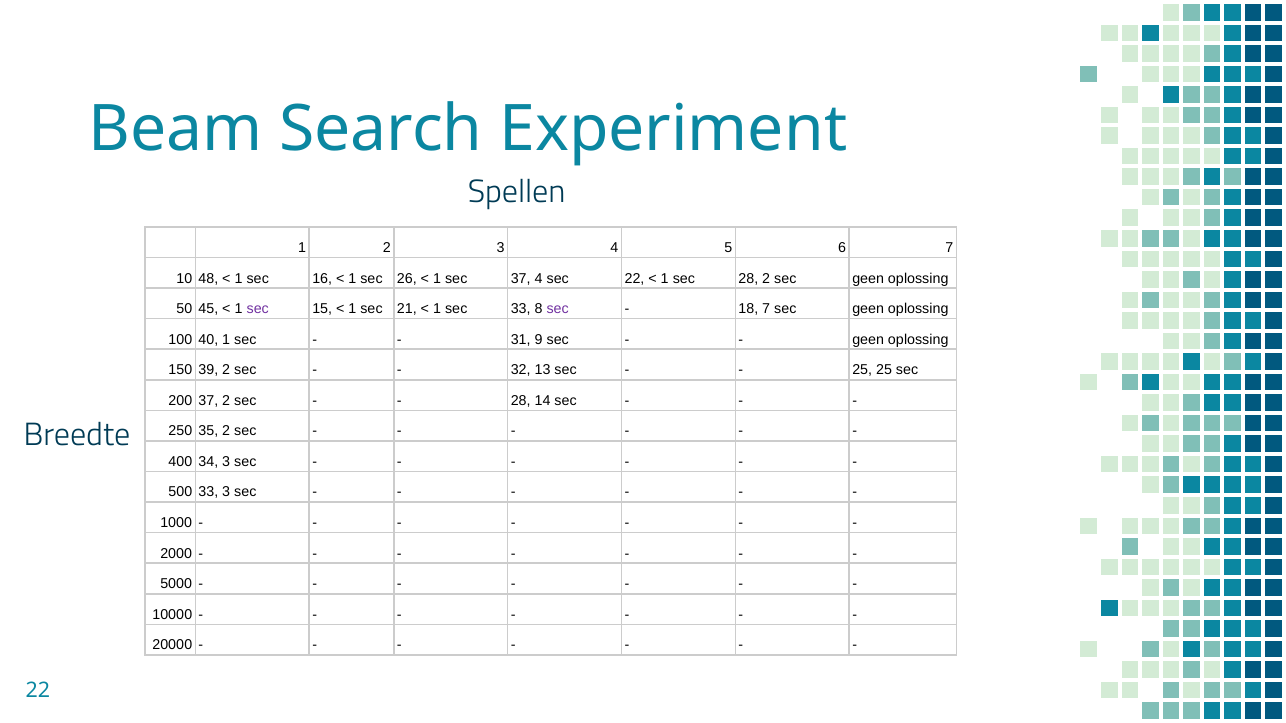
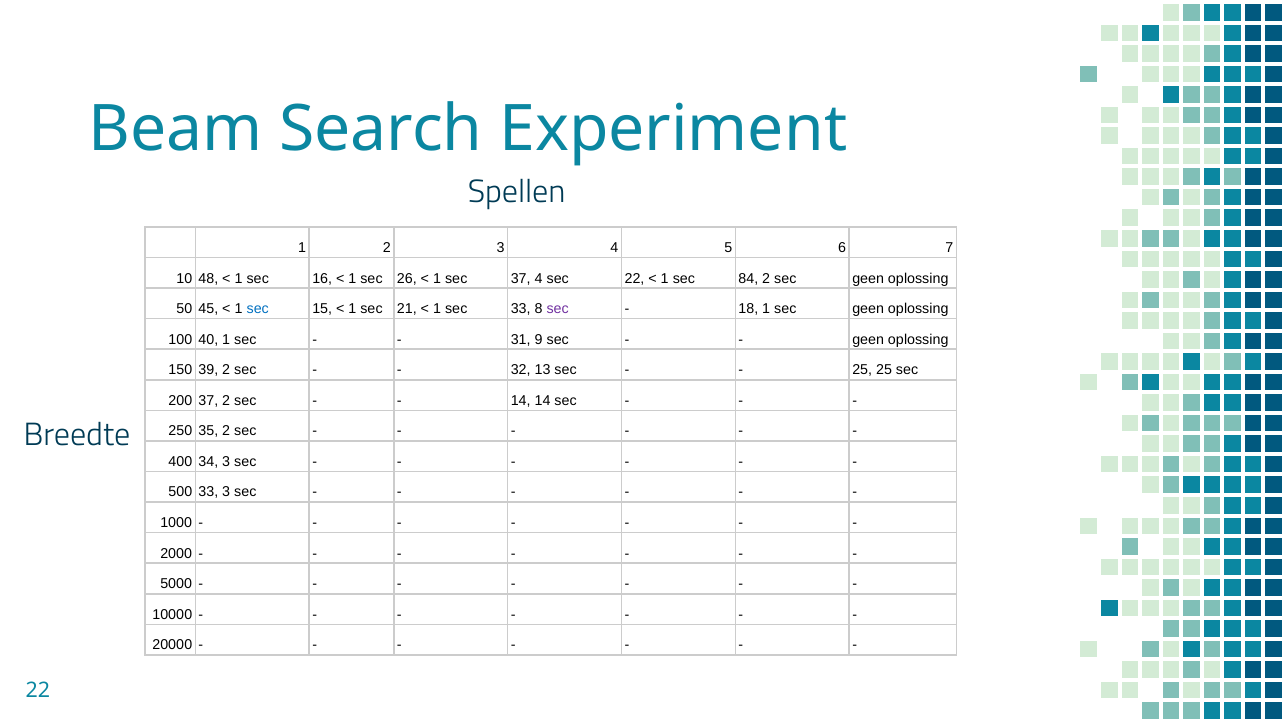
sec 28: 28 -> 84 (748, 278)
sec colour: purple -> blue (258, 309)
18 7: 7 -> 1 (766, 309)
28: 28 -> 14 (521, 401)
